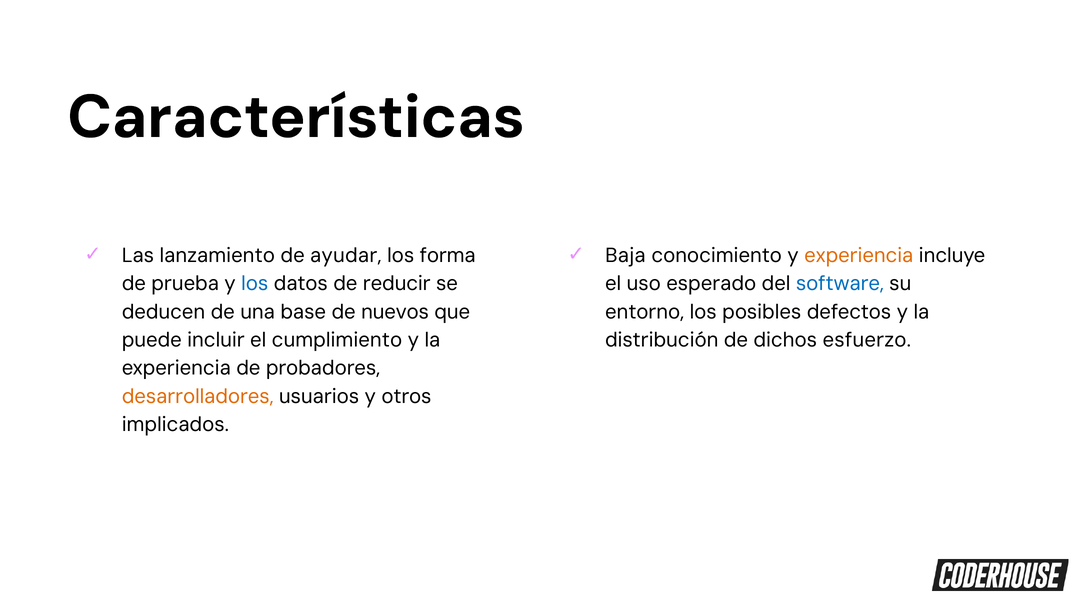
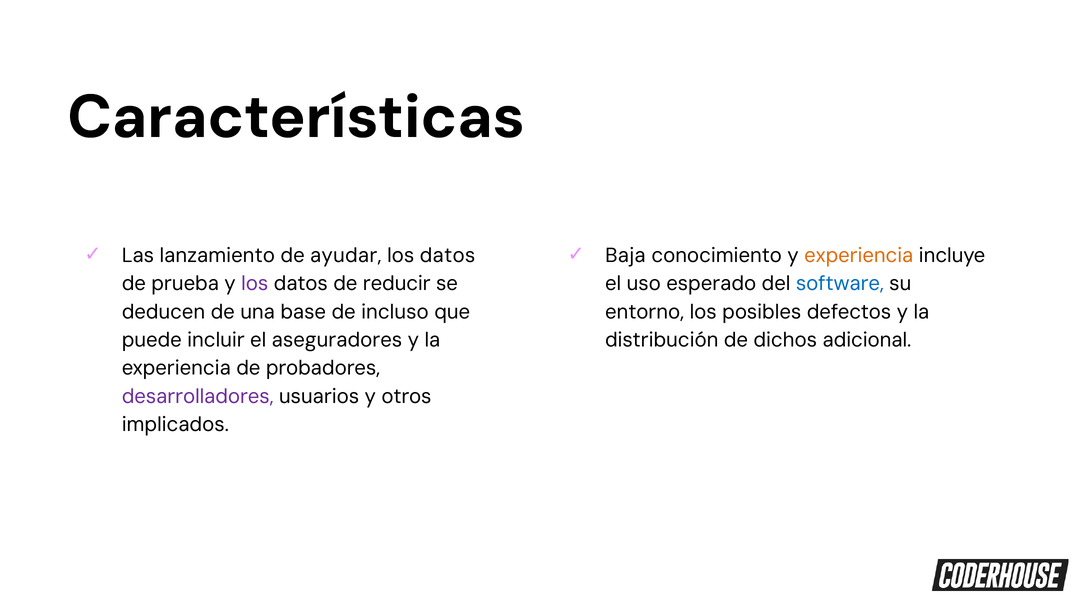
forma: forma -> datos (448, 256)
los colour: blue -> purple (255, 284)
nuevos: nuevos -> incluso (395, 312)
cumplimiento: cumplimiento -> aseguradores (337, 340)
esfuerzo: esfuerzo -> adicional (867, 340)
desarrolladores colour: orange -> purple (198, 396)
